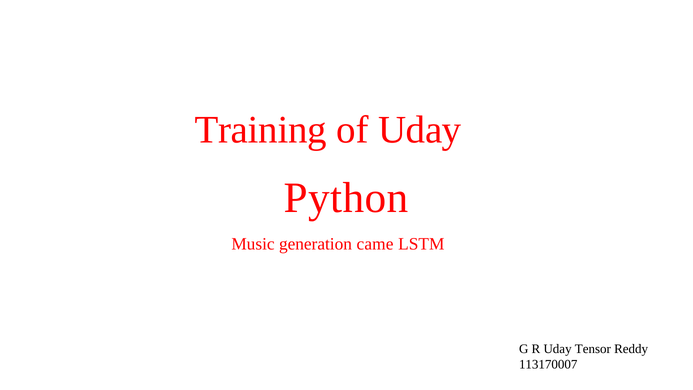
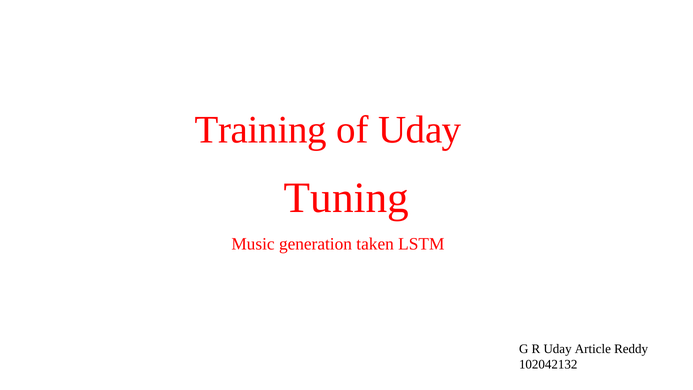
Python: Python -> Tuning (346, 198)
came: came -> taken (375, 244)
Tensor: Tensor -> Article (593, 349)
113170007: 113170007 -> 102042132 (548, 364)
